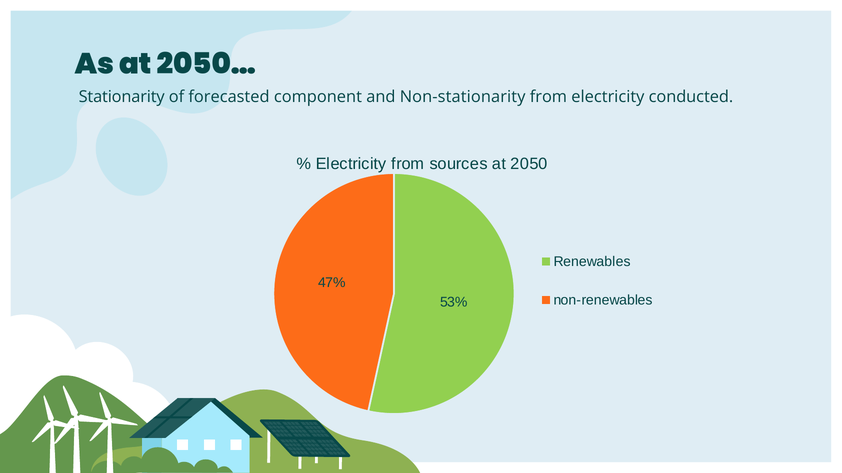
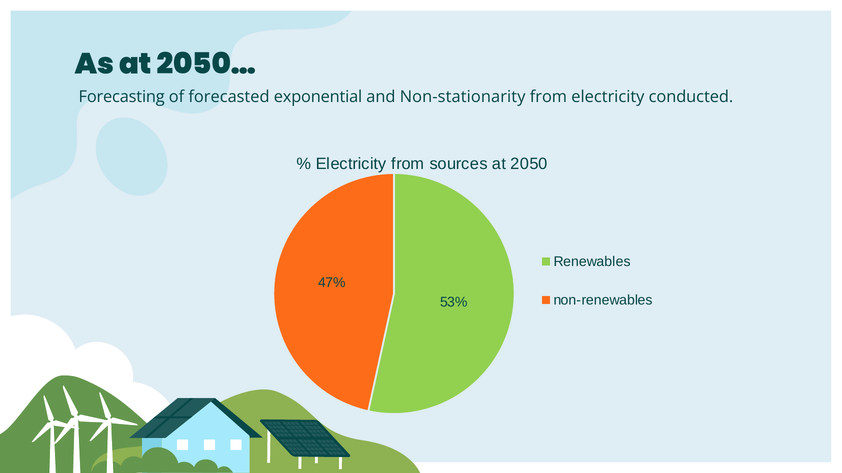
Stationarity: Stationarity -> Forecasting (122, 97)
component: component -> exponential (318, 97)
